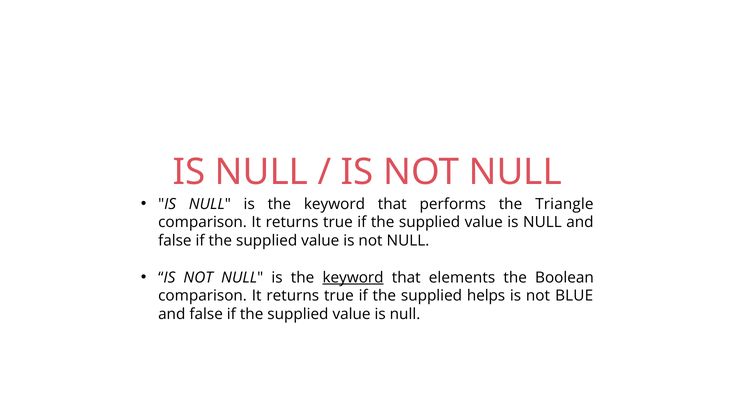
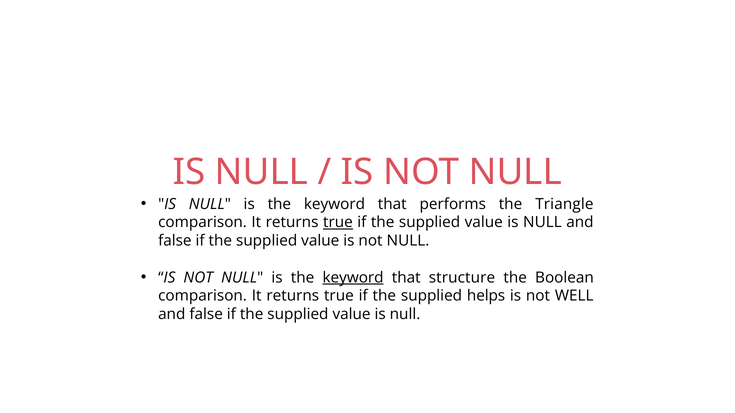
true underline: none -> present (338, 223)
elements: elements -> structure (462, 278)
BLUE: BLUE -> WELL (574, 296)
